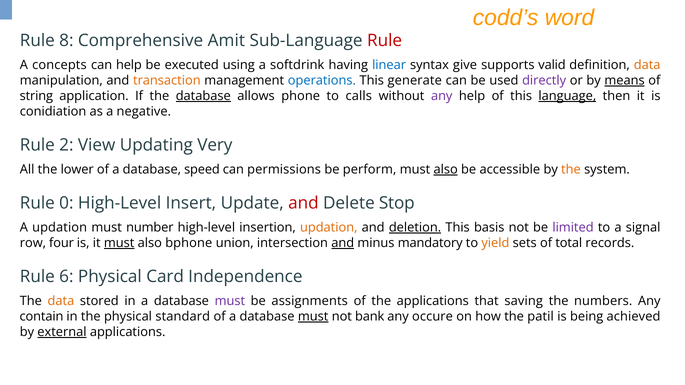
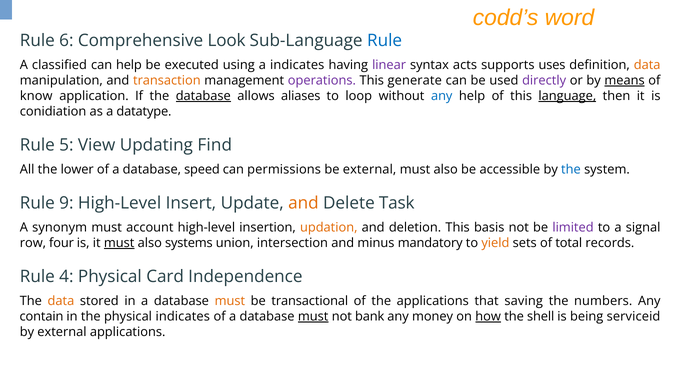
8: 8 -> 6 (66, 41)
Amit: Amit -> Look (227, 41)
Rule colour: red -> blue (385, 41)
concepts: concepts -> classified (59, 65)
a softdrink: softdrink -> indicates (297, 65)
linear colour: blue -> purple (389, 65)
give: give -> acts (465, 65)
valid: valid -> uses (552, 65)
operations colour: blue -> purple (322, 81)
string: string -> know (36, 96)
phone: phone -> aliases (301, 96)
calls: calls -> loop (359, 96)
any colour: purple -> blue (442, 96)
negative: negative -> datatype (144, 111)
2: 2 -> 5 (66, 145)
Very: Very -> Find (215, 145)
be perform: perform -> external (370, 170)
also underline: present -> none (446, 170)
the colour: orange -> blue (571, 170)
0: 0 -> 9 (66, 203)
and colour: red -> orange (303, 203)
Stop: Stop -> Task (397, 203)
A updation: updation -> synonym (60, 228)
number: number -> account (150, 228)
deletion underline: present -> none (415, 228)
bphone: bphone -> systems (189, 243)
and underline: present -> none (343, 243)
6: 6 -> 4 (66, 277)
must colour: purple -> orange (230, 301)
assignments: assignments -> transactional (310, 301)
physical standard: standard -> indicates (183, 317)
occure: occure -> money (433, 317)
how underline: none -> present (488, 317)
patil: patil -> shell (541, 317)
achieved: achieved -> serviceid (634, 317)
external underline: present -> none (62, 332)
